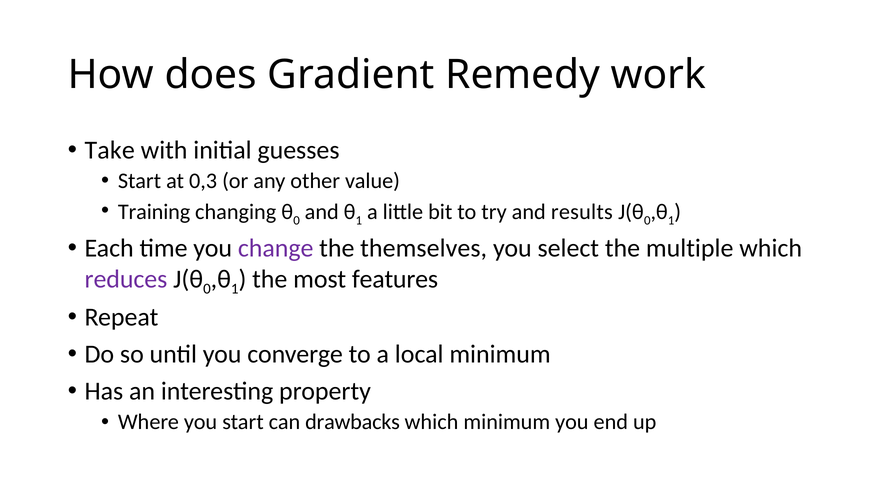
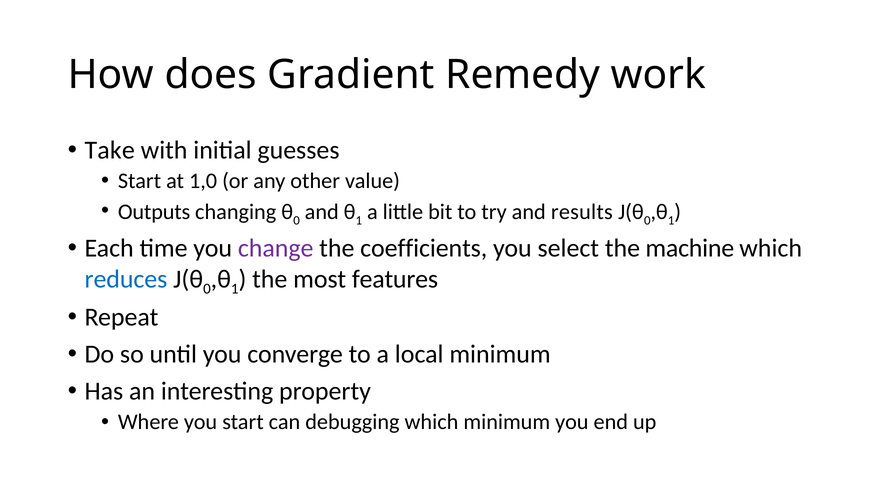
0,3: 0,3 -> 1,0 (203, 181)
Training: Training -> Outputs (154, 212)
themselves: themselves -> coefficients (424, 248)
multiple: multiple -> machine (690, 248)
reduces colour: purple -> blue (126, 279)
drawbacks: drawbacks -> debugging (352, 423)
